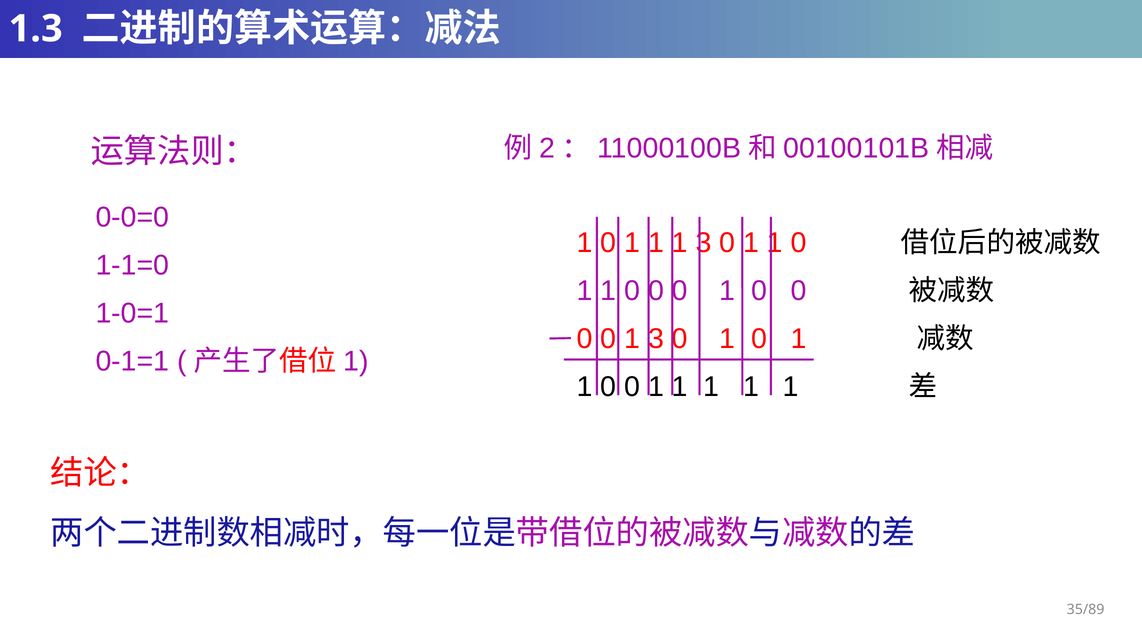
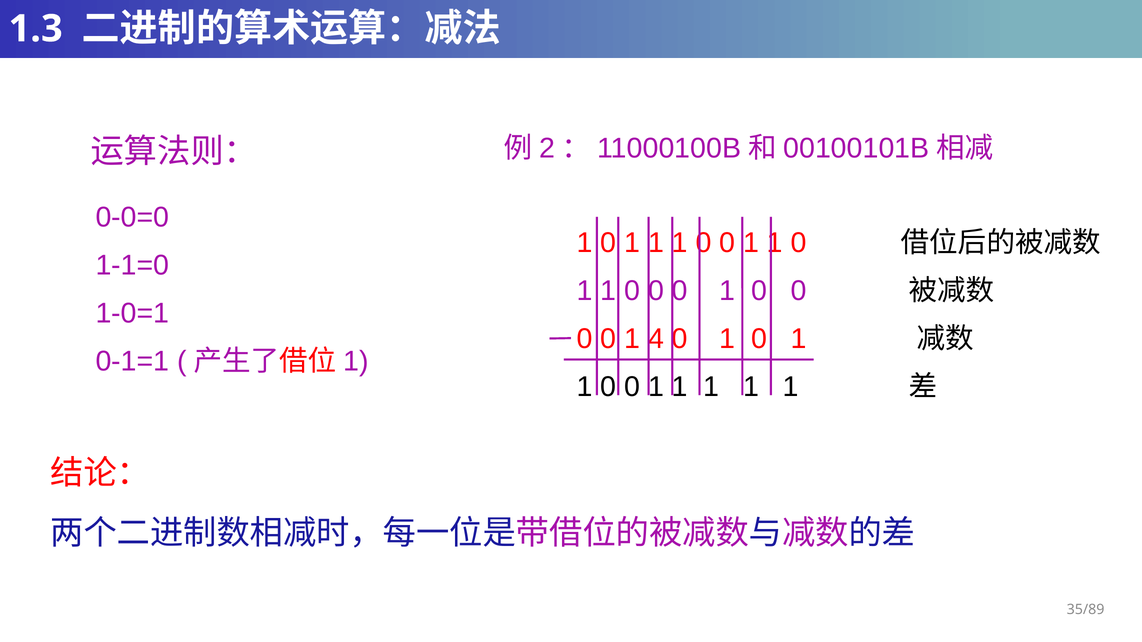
1 1 1 3: 3 -> 0 (703, 243)
0 1 3: 3 -> 4 (656, 339)
